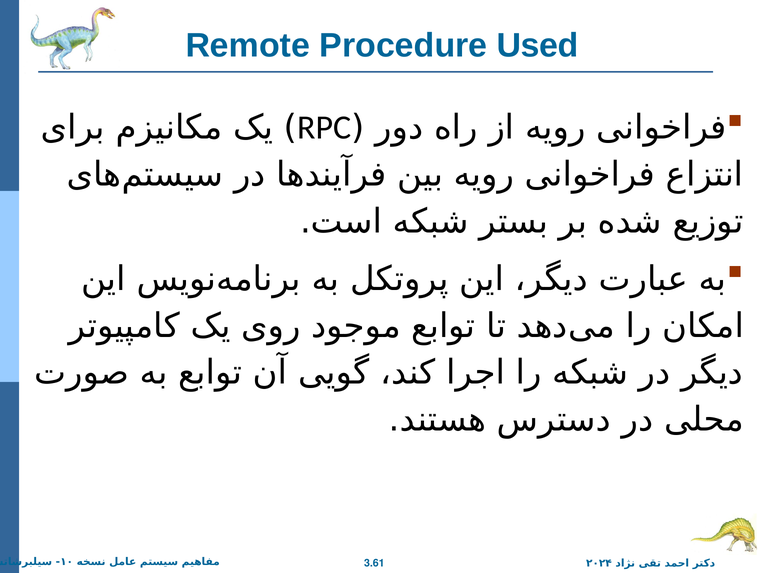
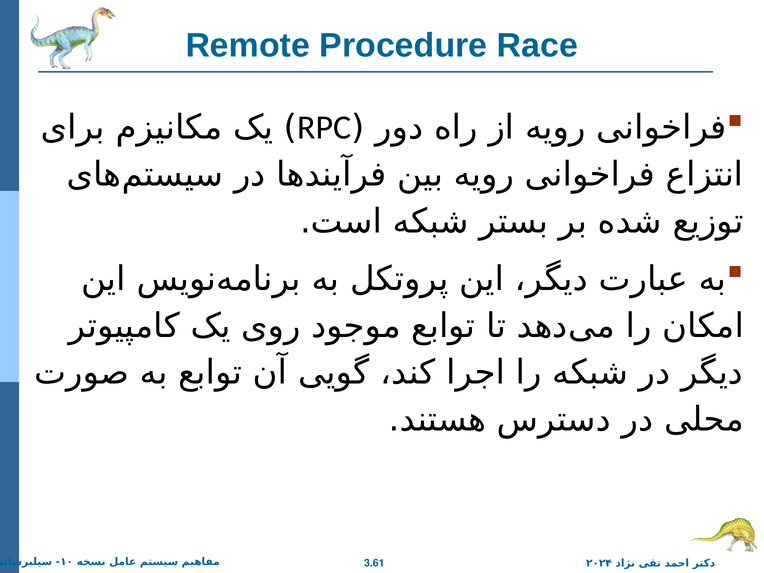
Used: Used -> Race (537, 46)
